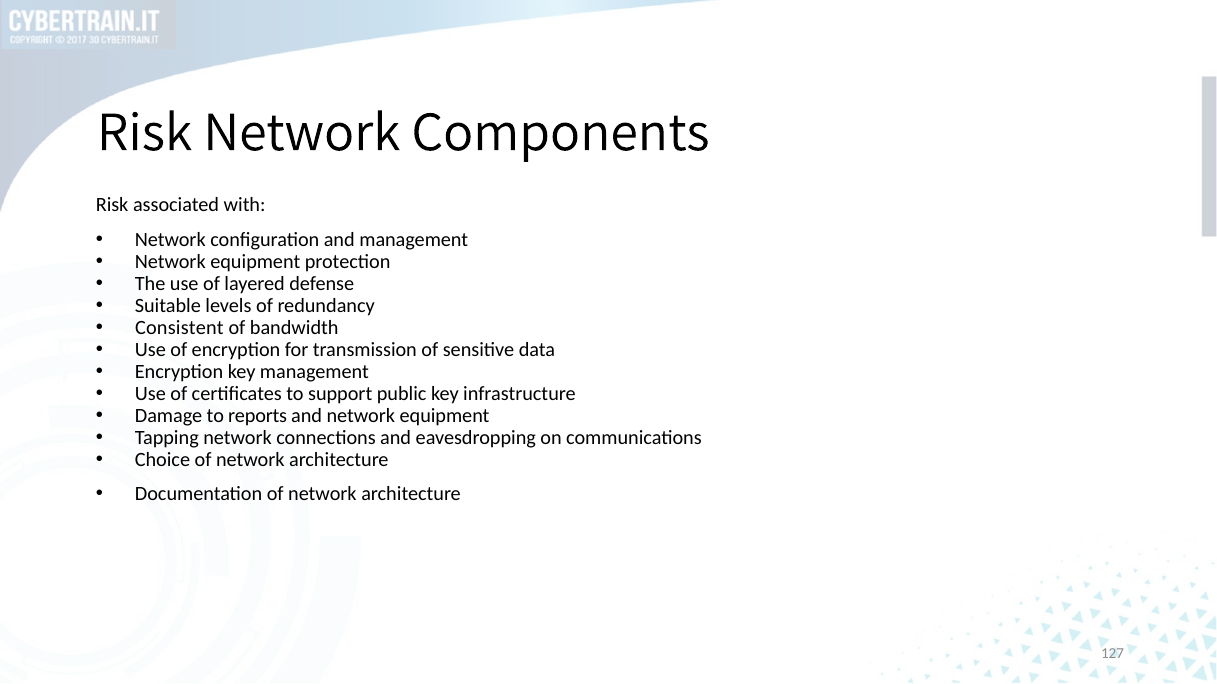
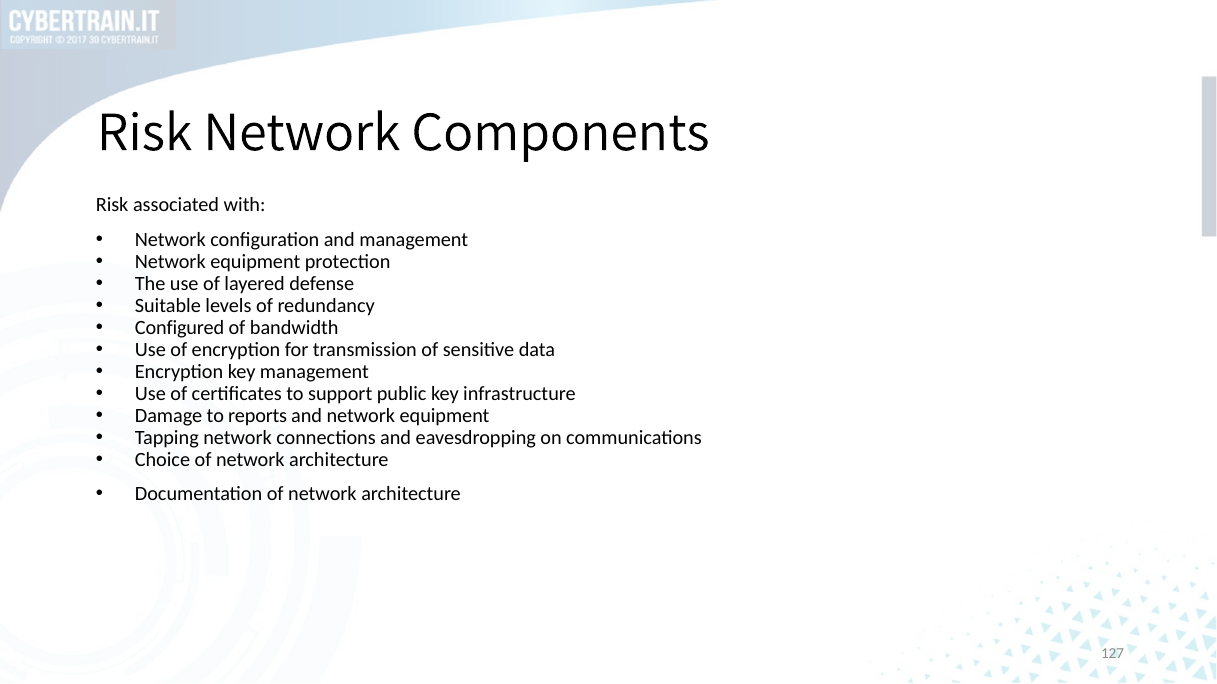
Consistent: Consistent -> Configured (180, 328)
